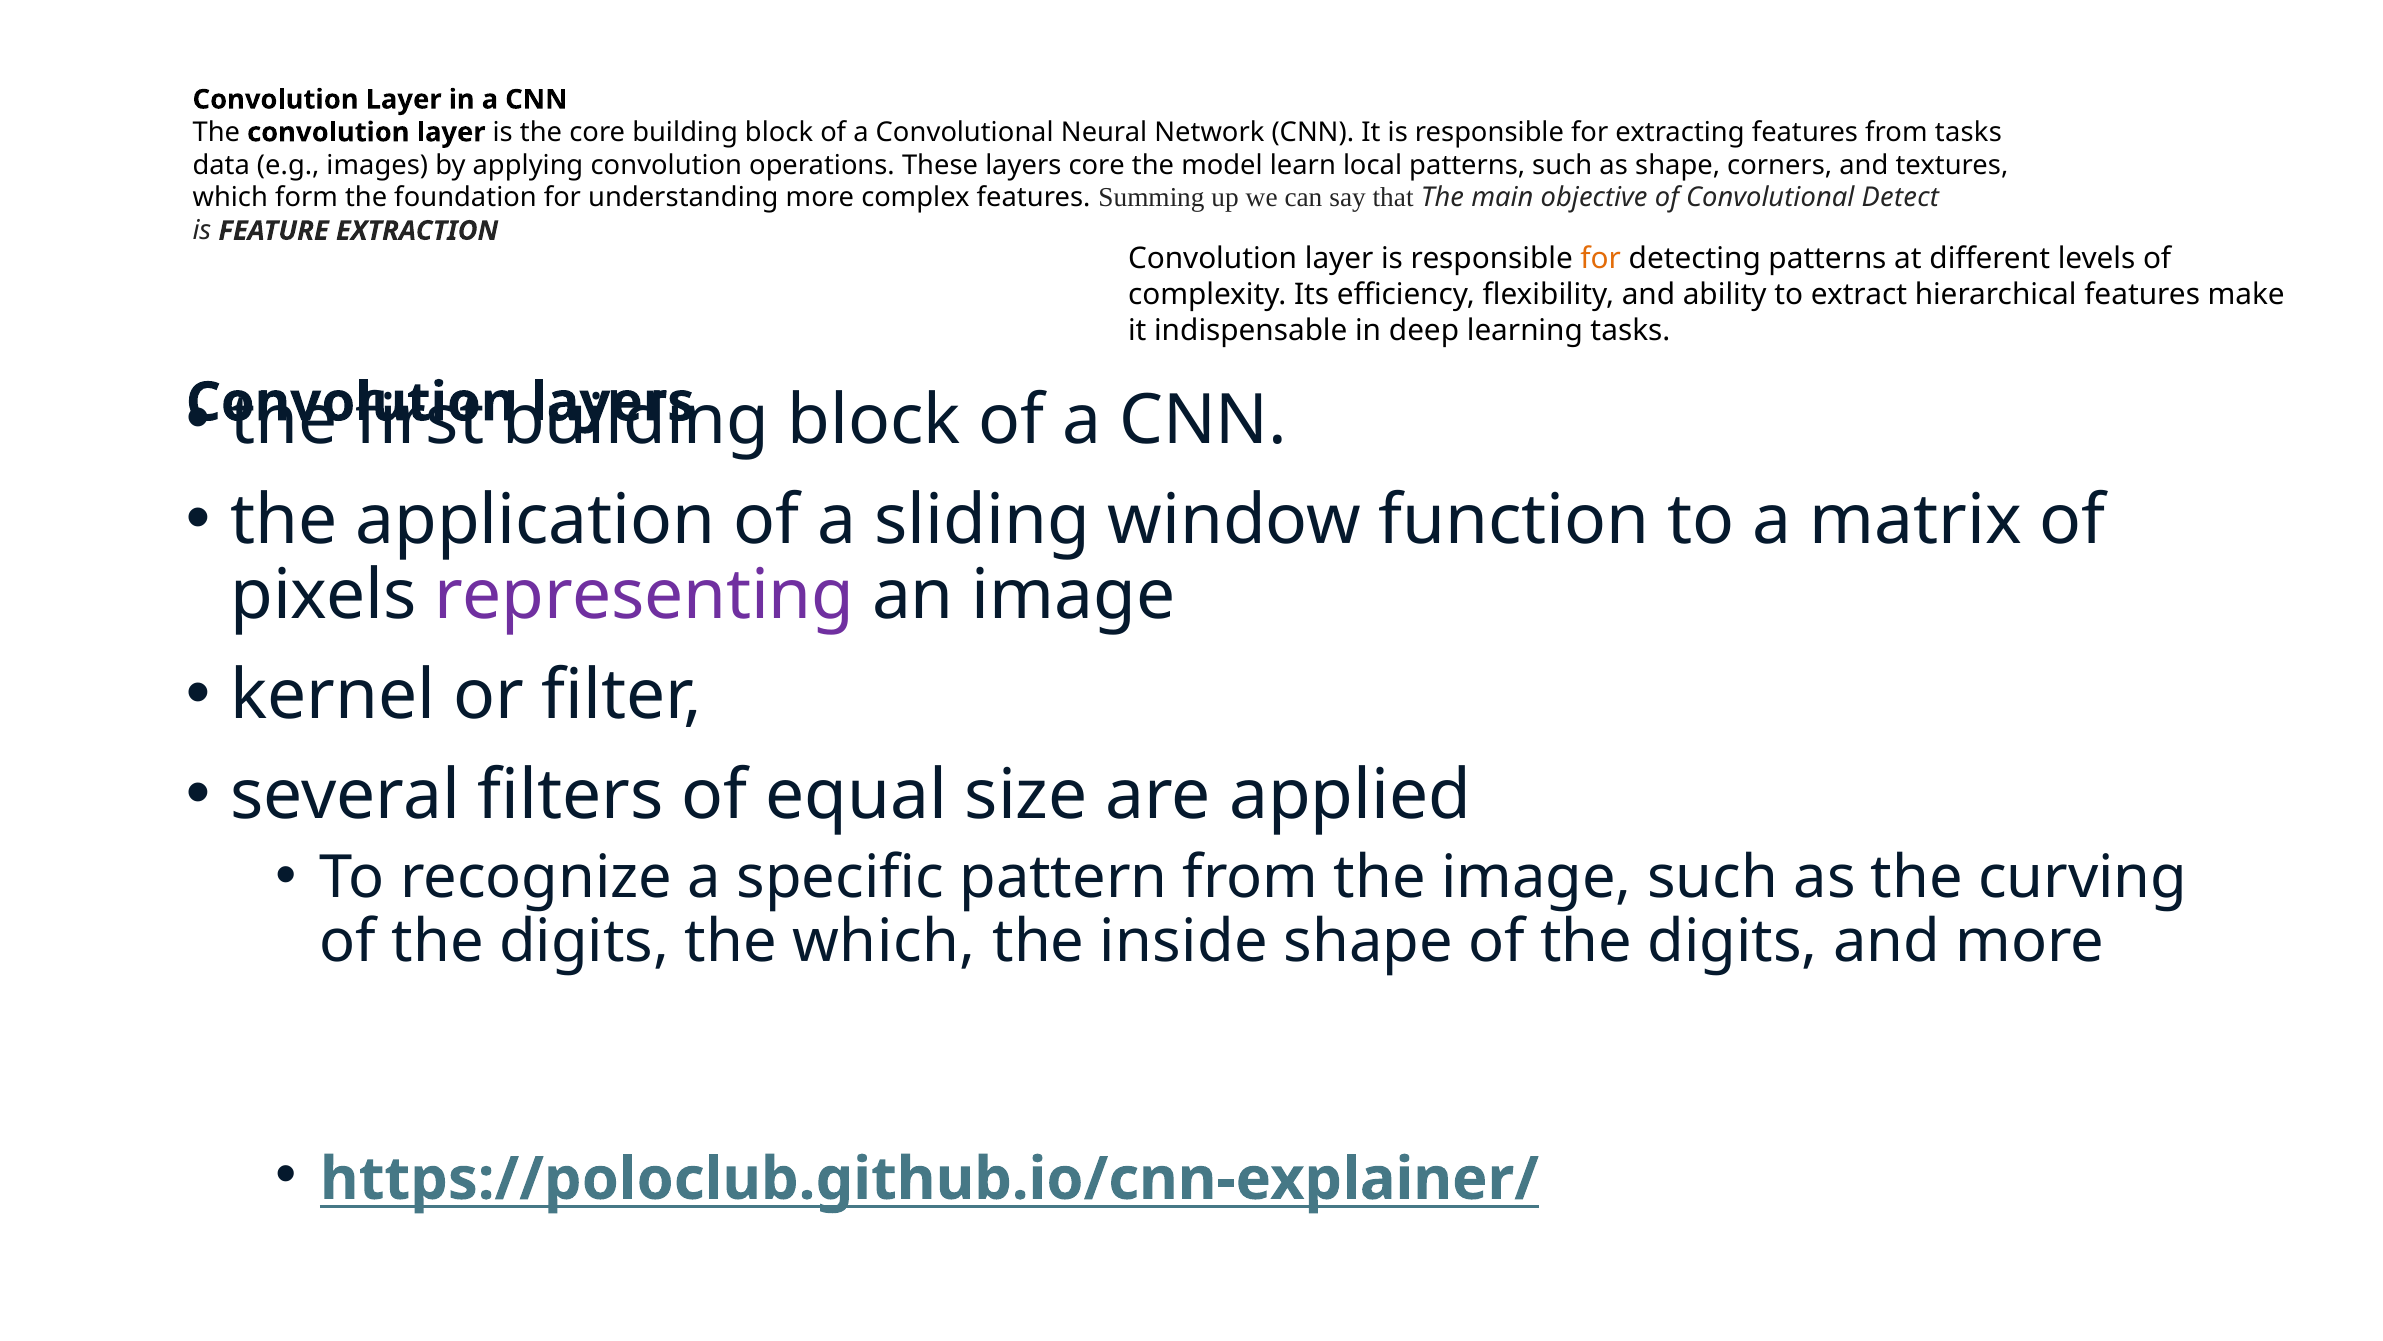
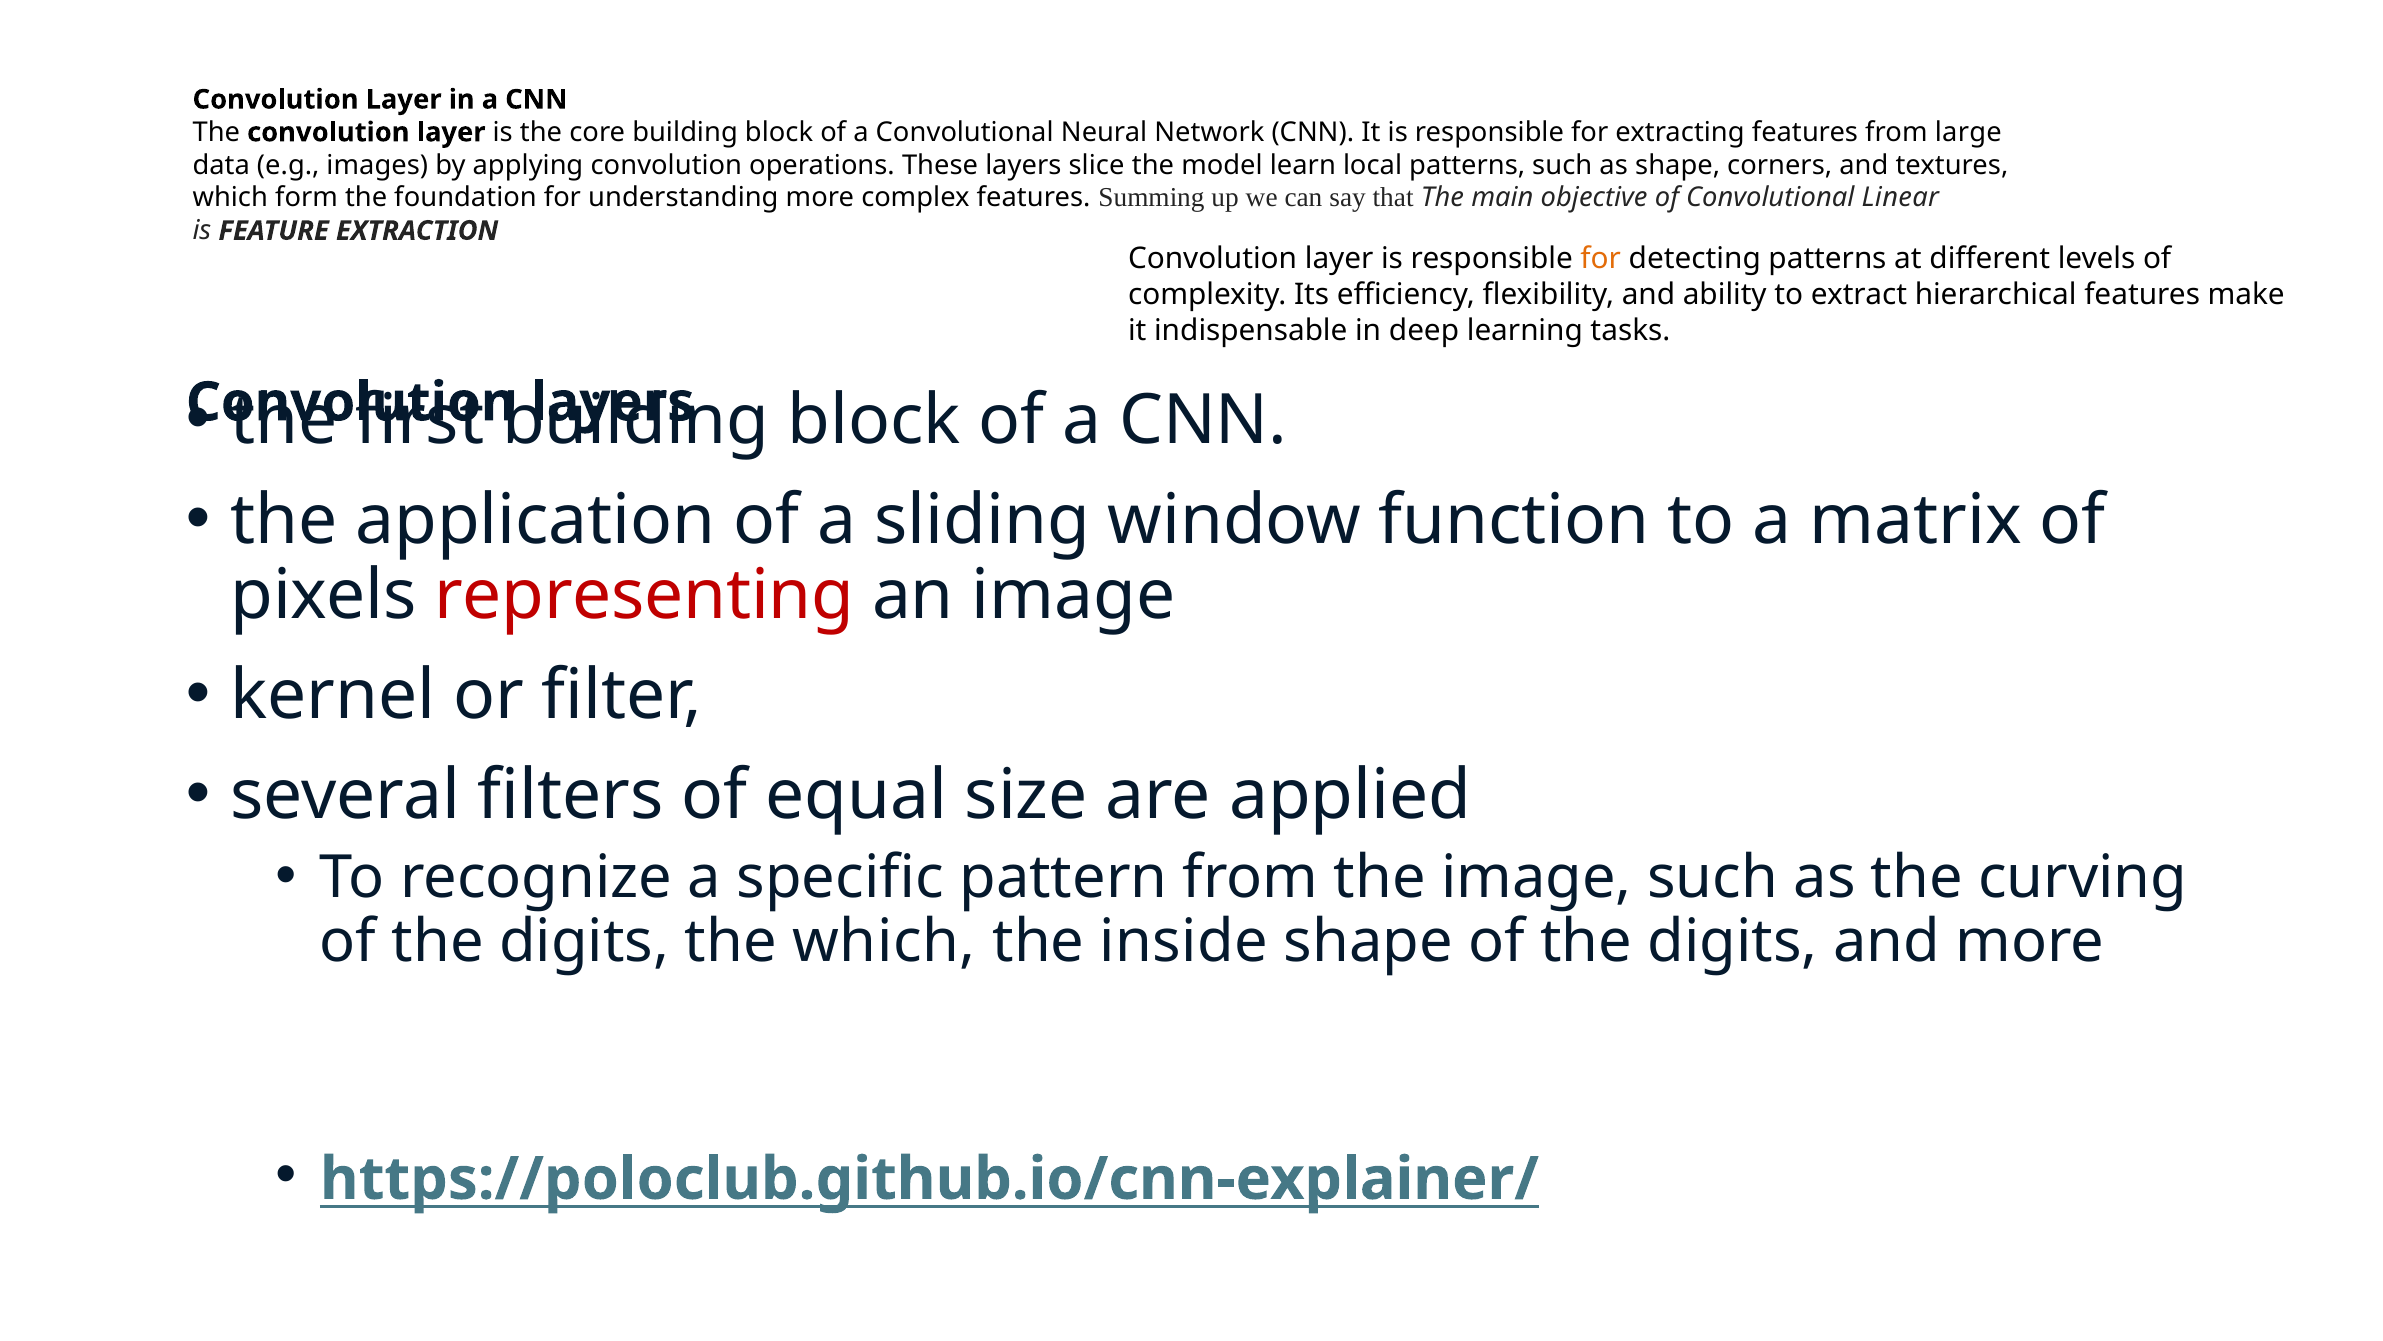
from tasks: tasks -> large (1968, 132)
layers core: core -> slice (1097, 165)
Detect: Detect -> Linear (1900, 198)
representing colour: purple -> red (644, 595)
